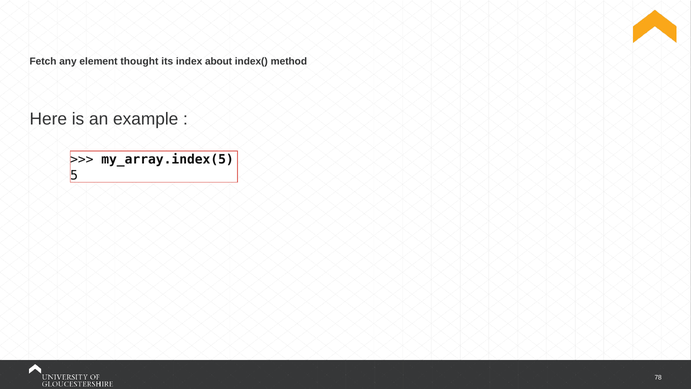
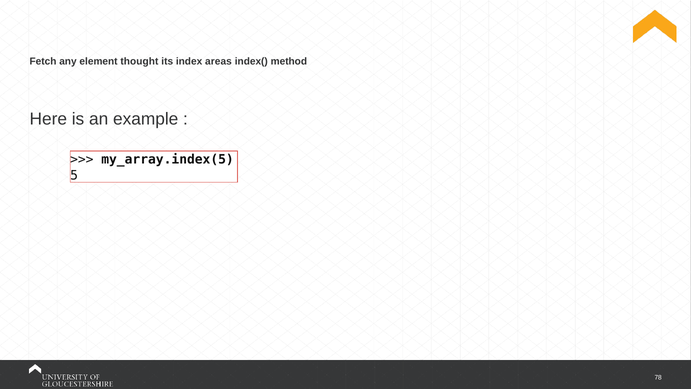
about: about -> areas (218, 61)
